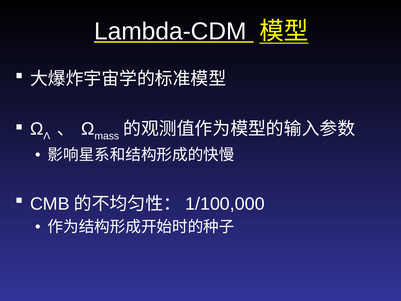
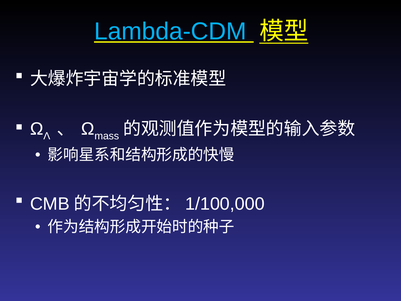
Lambda-CDM colour: white -> light blue (170, 31)
